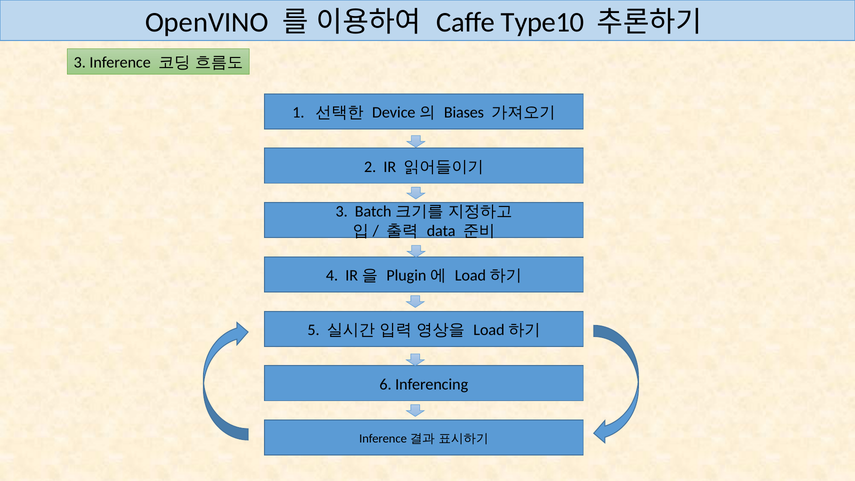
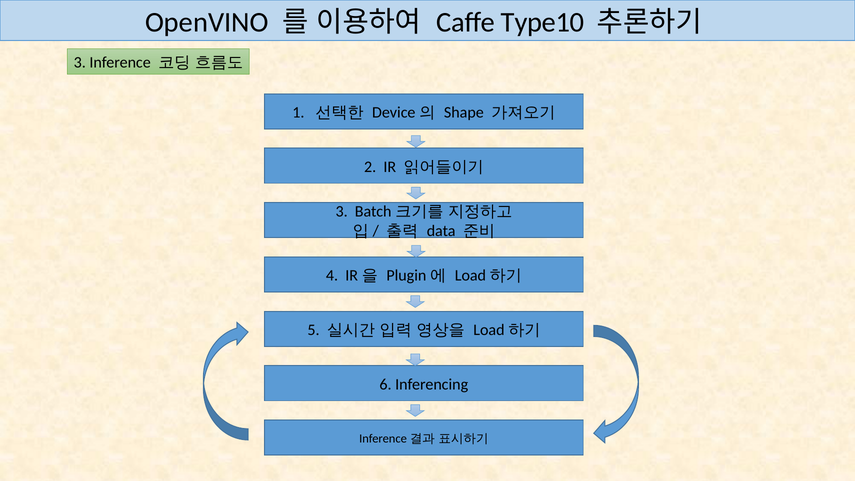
Biases: Biases -> Shape (464, 112)
